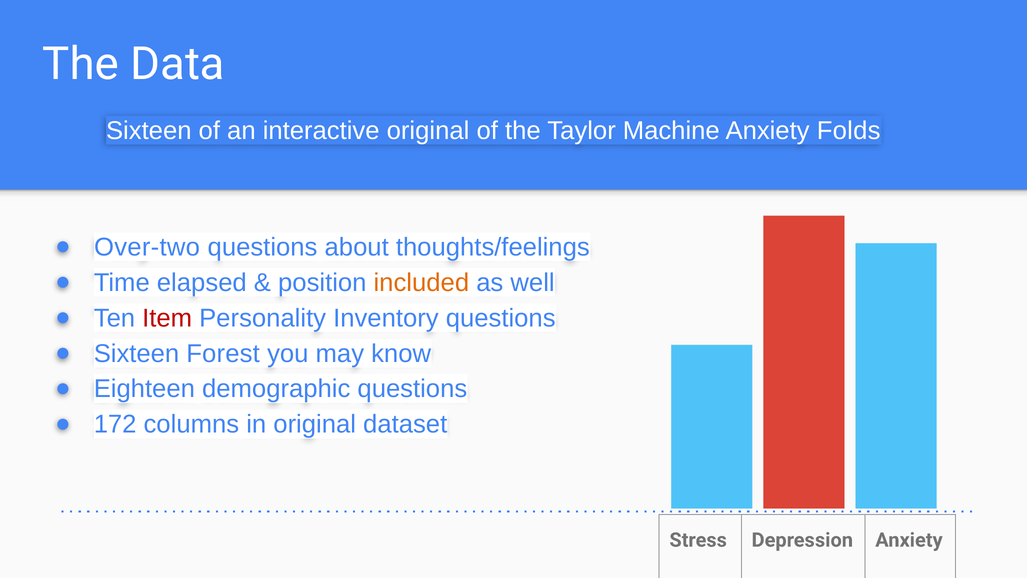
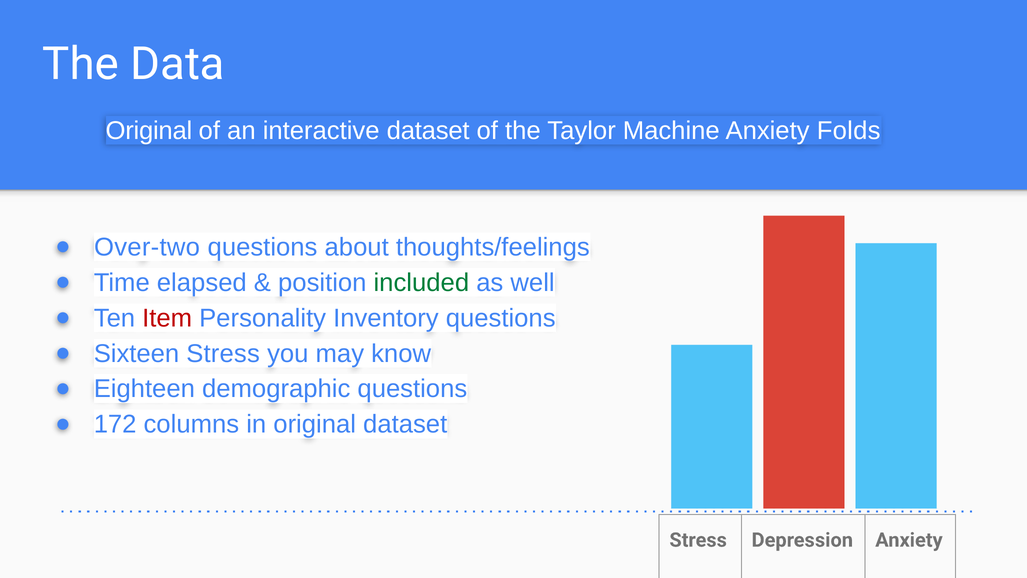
Sixteen: Sixteen -> Original (149, 131)
interactive original: original -> dataset (428, 131)
included colour: orange -> green (421, 283)
Sixteen Forest: Forest -> Stress (223, 353)
